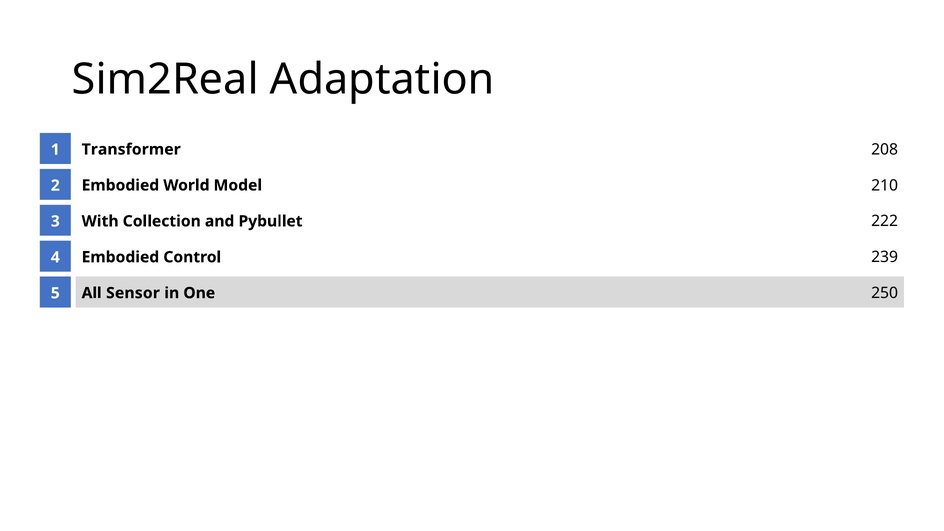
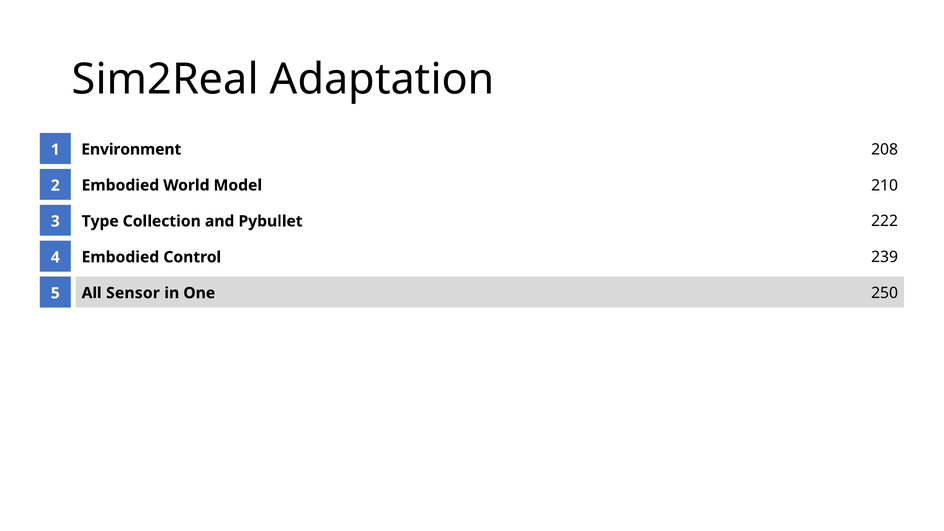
Transformer: Transformer -> Environment (131, 149)
With: With -> Type (100, 221)
